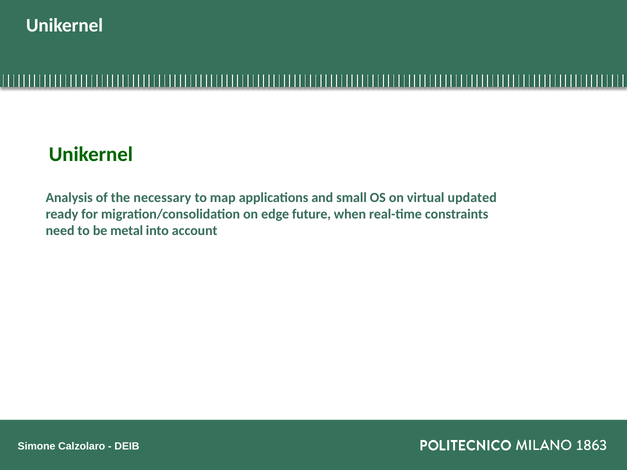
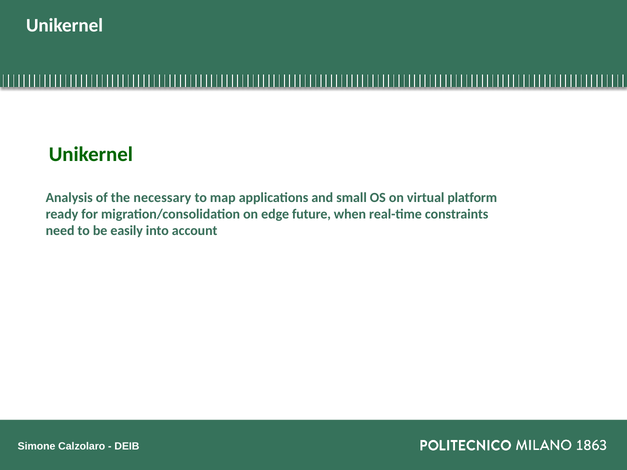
updated: updated -> platform (472, 198)
metal: metal -> easily (127, 231)
